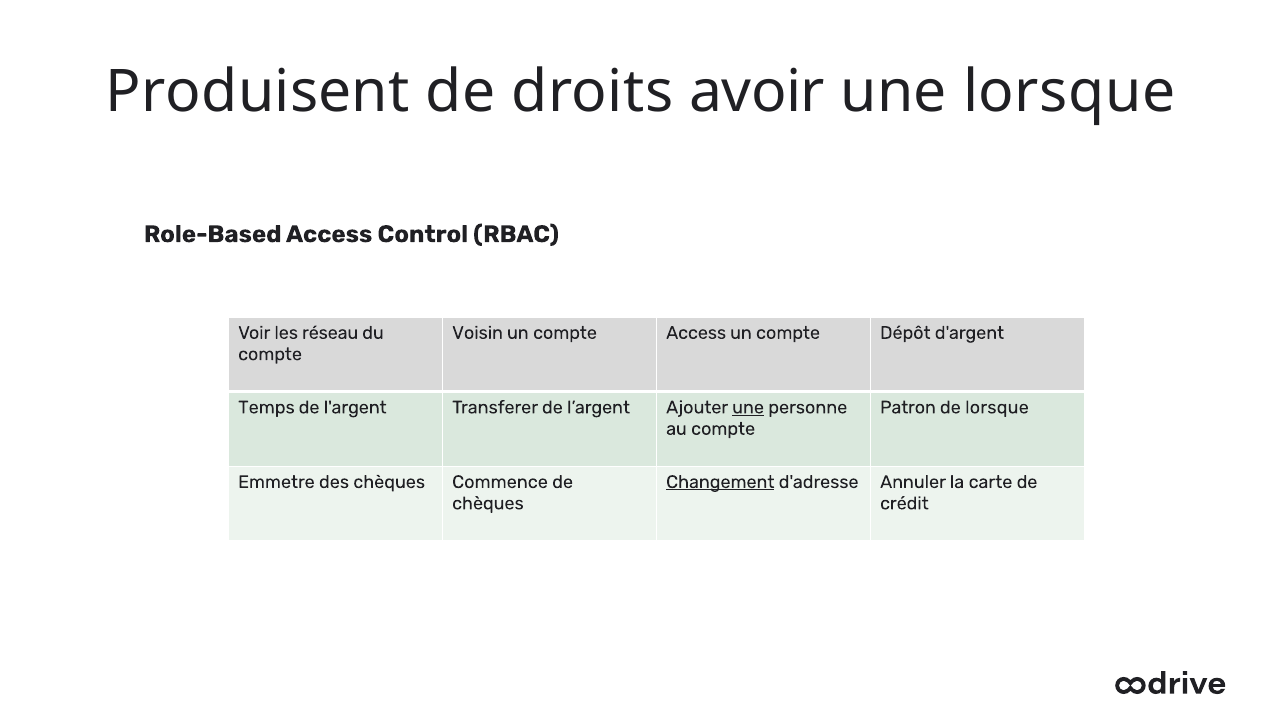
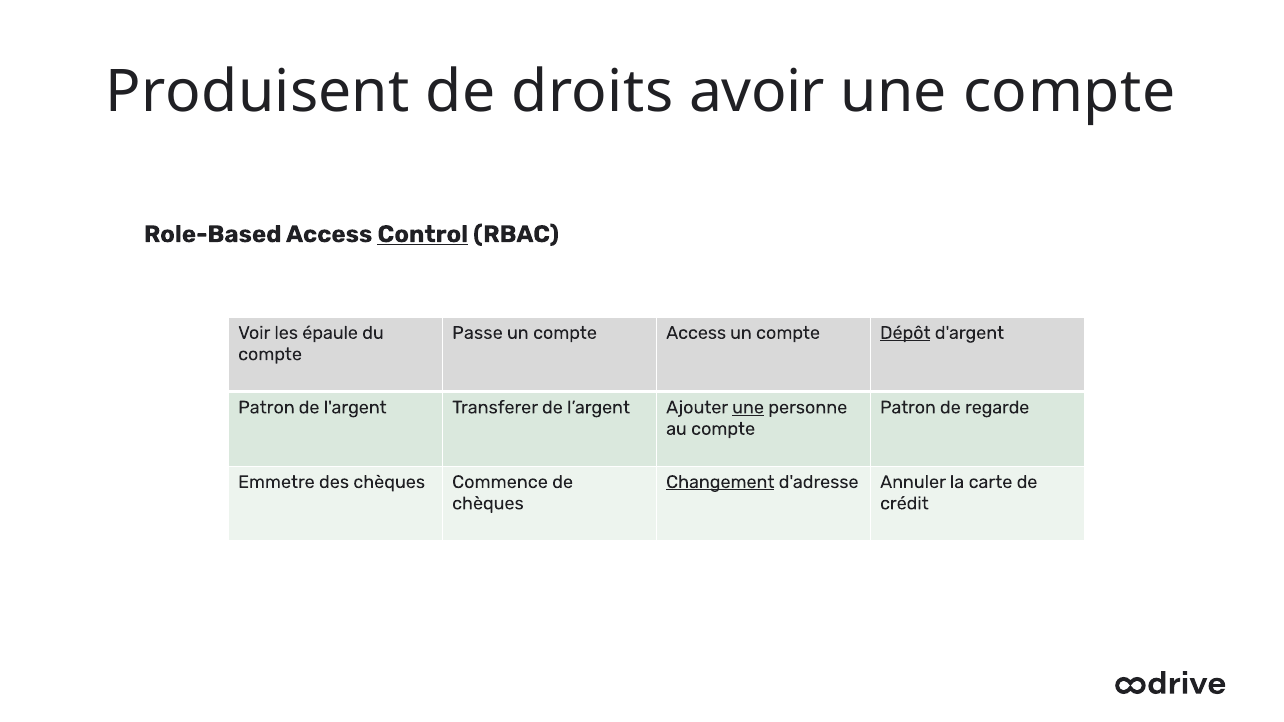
une lorsque: lorsque -> compte (1069, 92)
Control underline: none -> present (423, 234)
réseau: réseau -> épaule (330, 333)
Voisin: Voisin -> Passe (477, 333)
Dépôt underline: none -> present (905, 333)
Temps: Temps -> Patron (266, 408)
de lorsque: lorsque -> regarde (997, 408)
